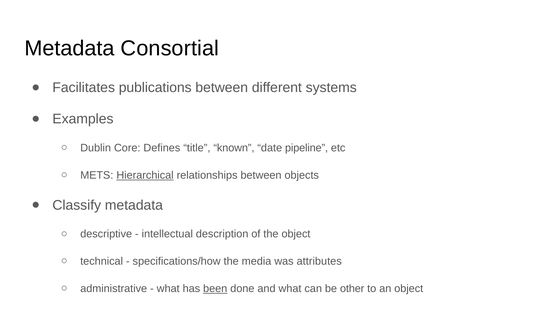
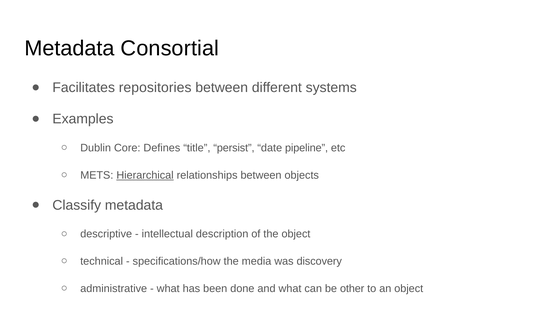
publications: publications -> repositories (155, 88)
known: known -> persist (234, 148)
attributes: attributes -> discovery (319, 262)
been underline: present -> none (215, 289)
